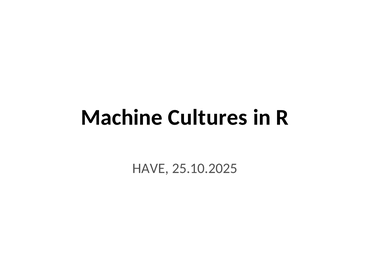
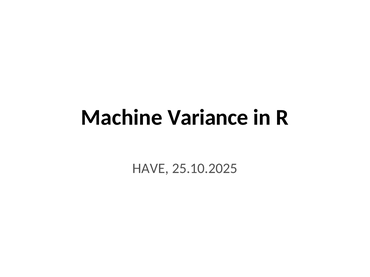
Cultures: Cultures -> Variance (208, 118)
